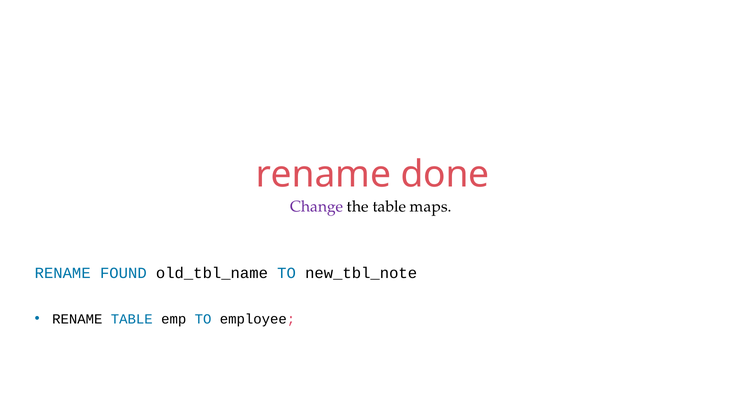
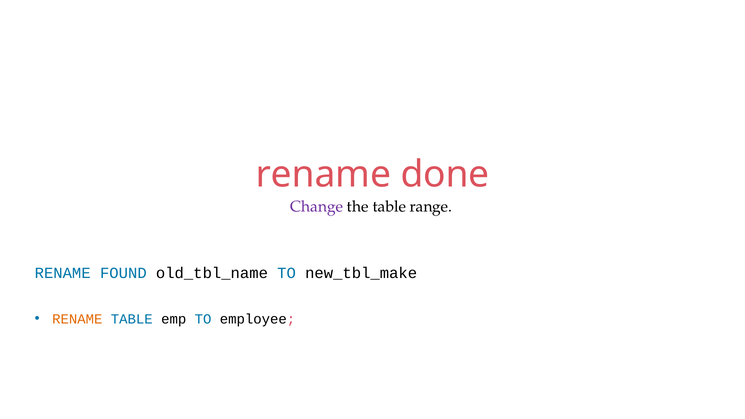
maps: maps -> range (431, 207)
new_tbl_note: new_tbl_note -> new_tbl_make (361, 273)
RENAME colour: black -> orange (77, 319)
